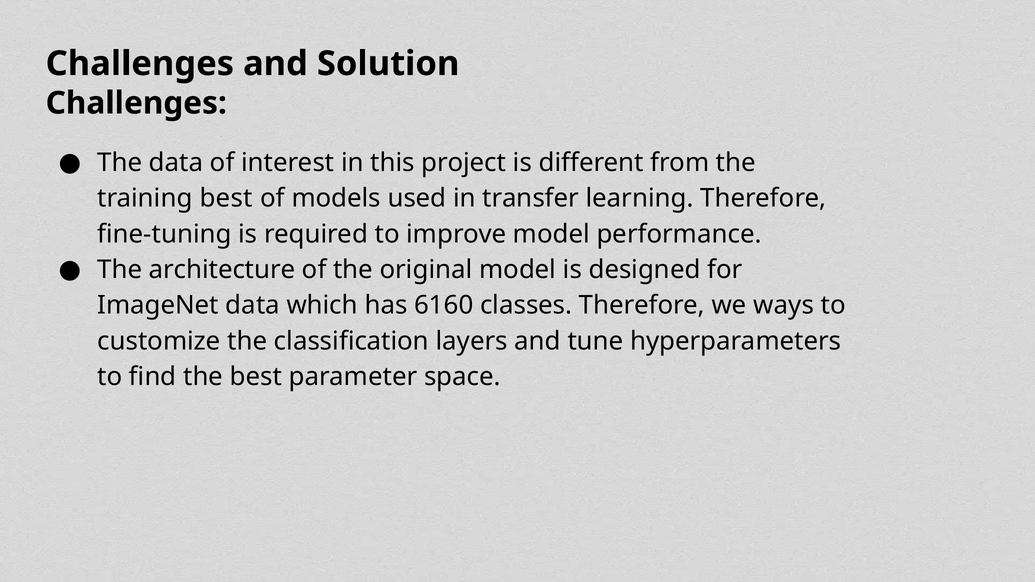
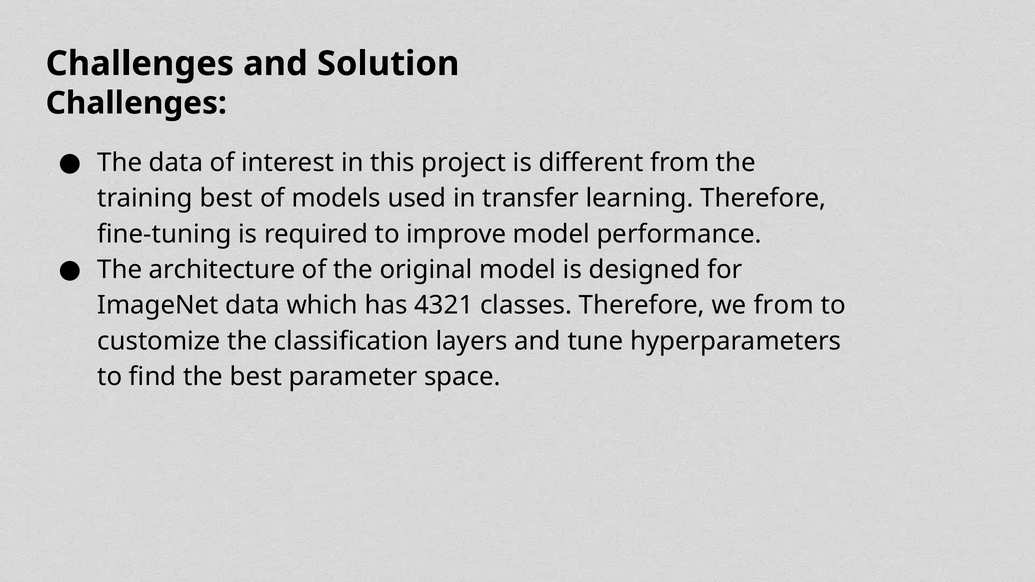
6160: 6160 -> 4321 (444, 306)
we ways: ways -> from (784, 306)
